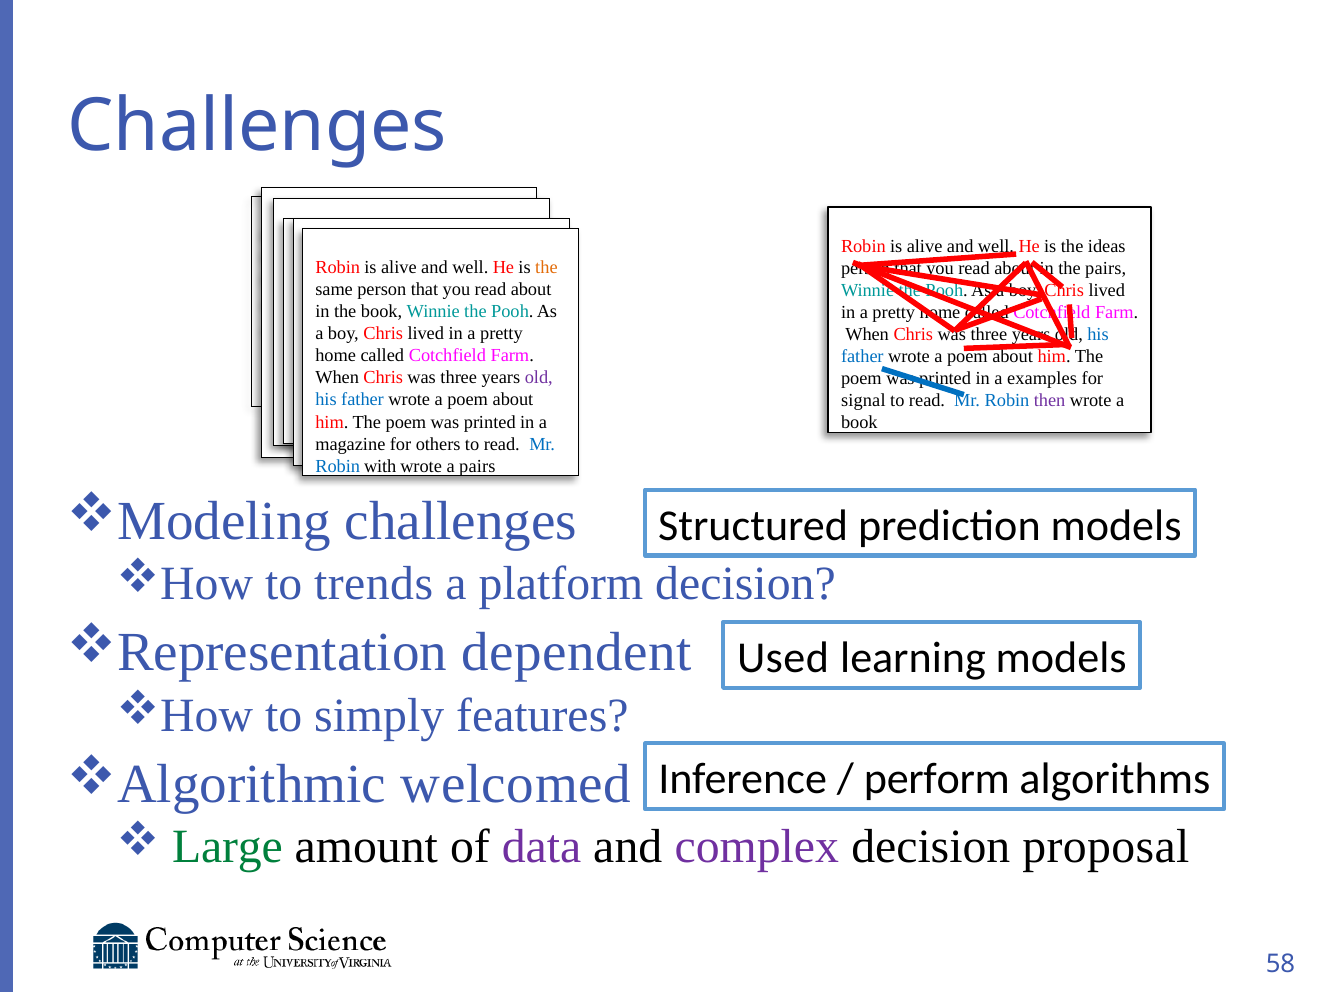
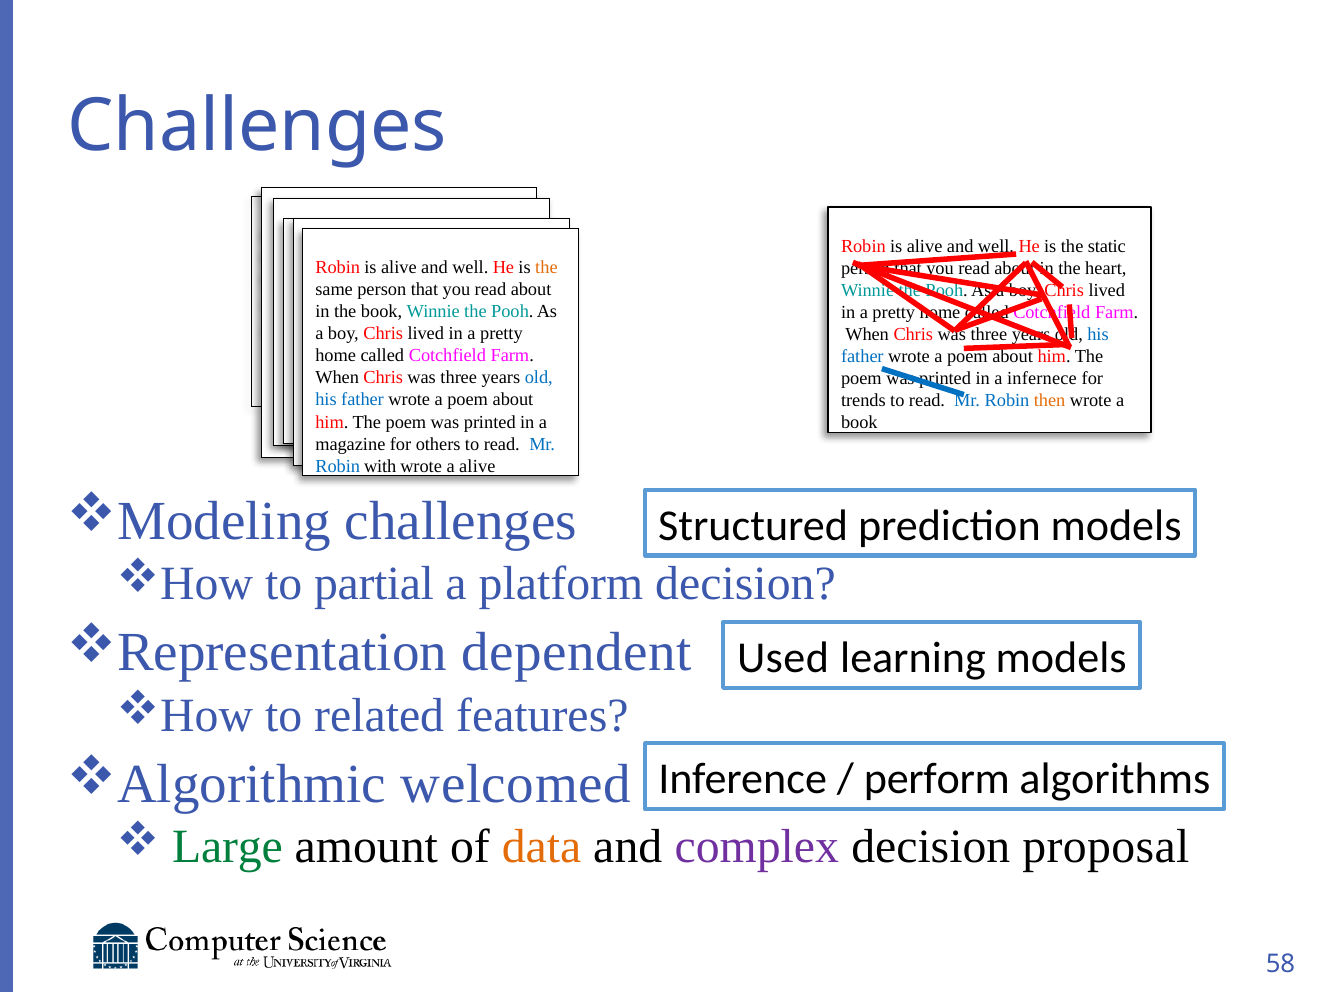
ideas: ideas -> static (1107, 246)
pairs: pairs -> heart (1106, 268)
old colour: purple -> blue (539, 378)
examples: examples -> infernece (1042, 379)
signal: signal -> trends (863, 401)
then colour: purple -> orange (1050, 401)
a pairs: pairs -> alive (477, 466)
to trends: trends -> partial (374, 584)
simply: simply -> related (379, 715)
data colour: purple -> orange (542, 847)
